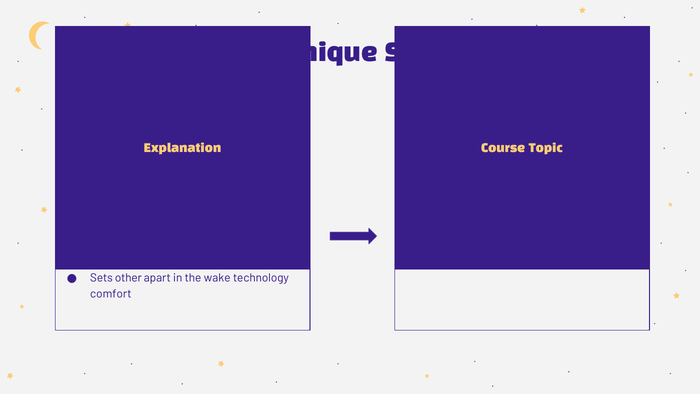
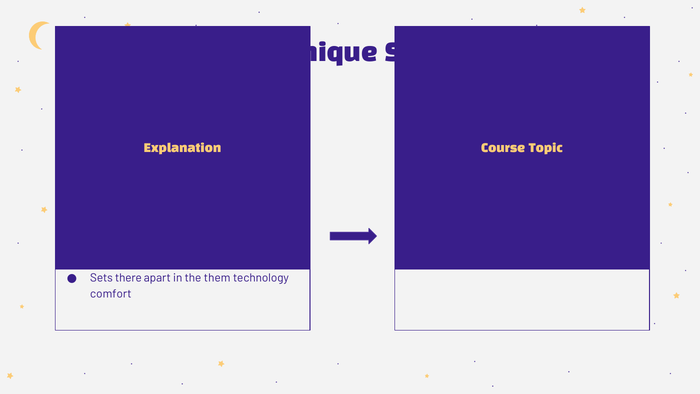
other: other -> there (128, 278)
wake: wake -> them (217, 278)
